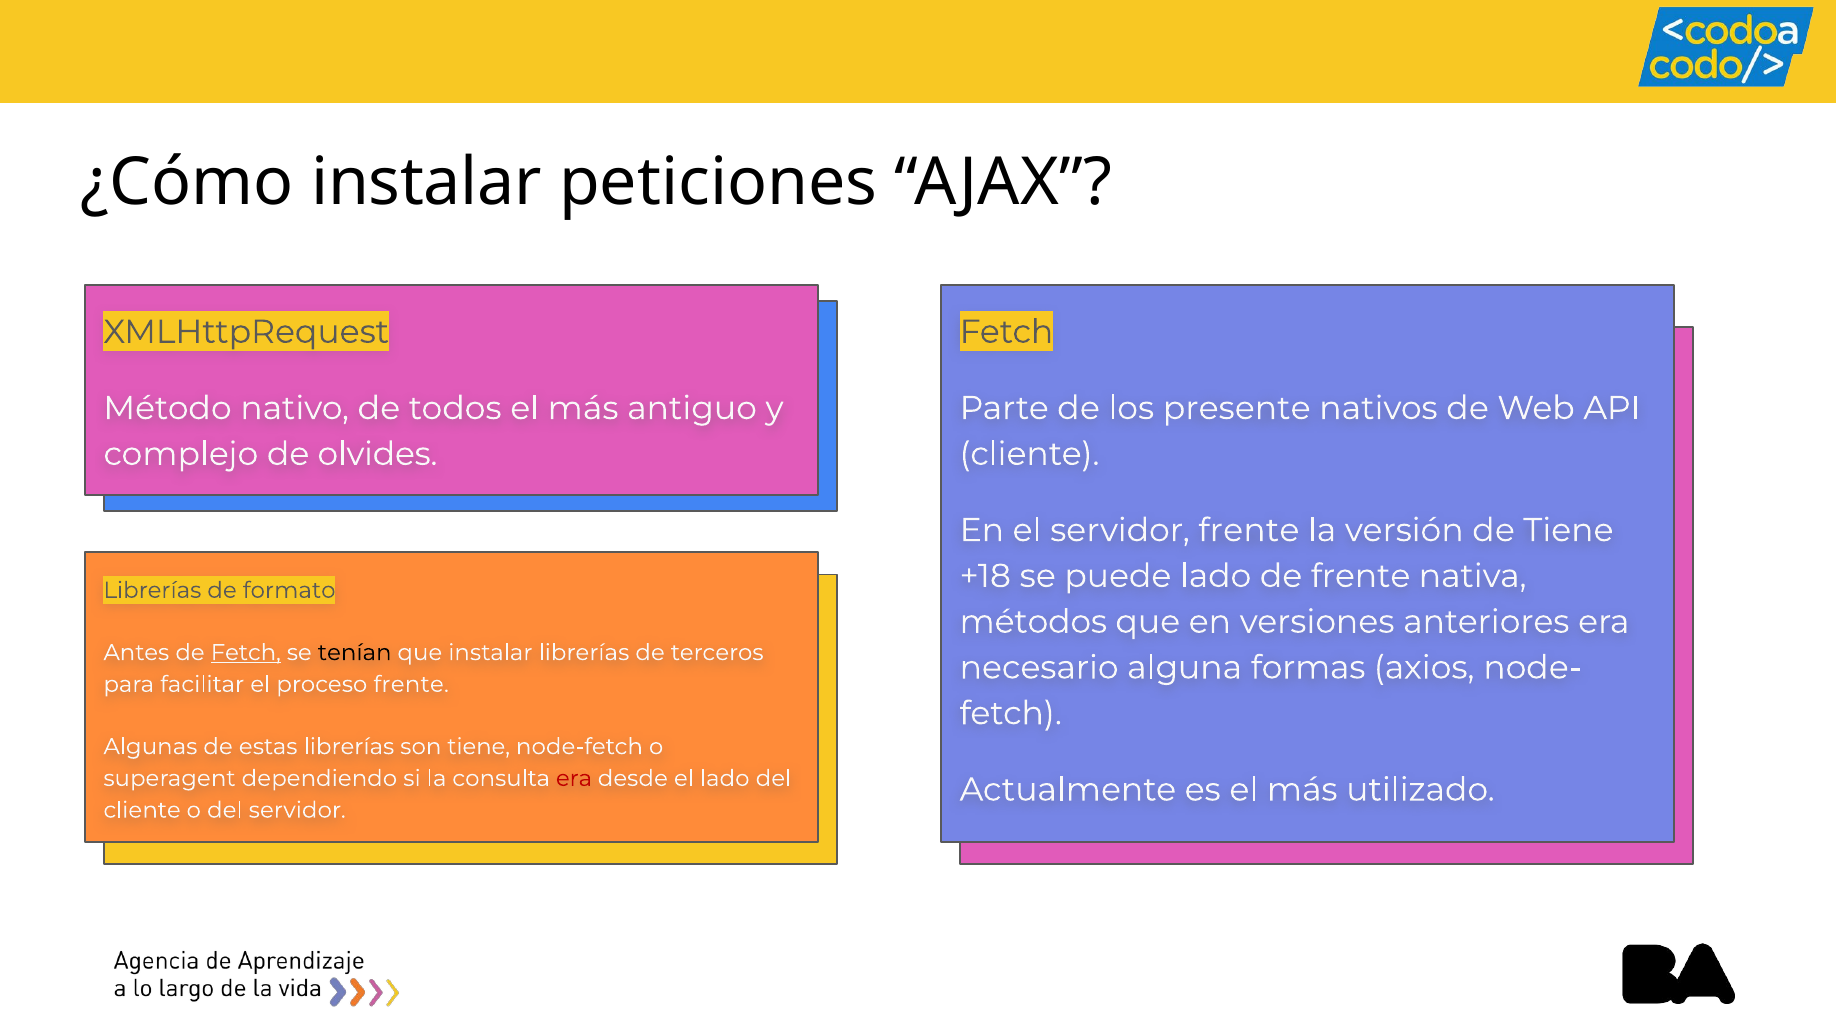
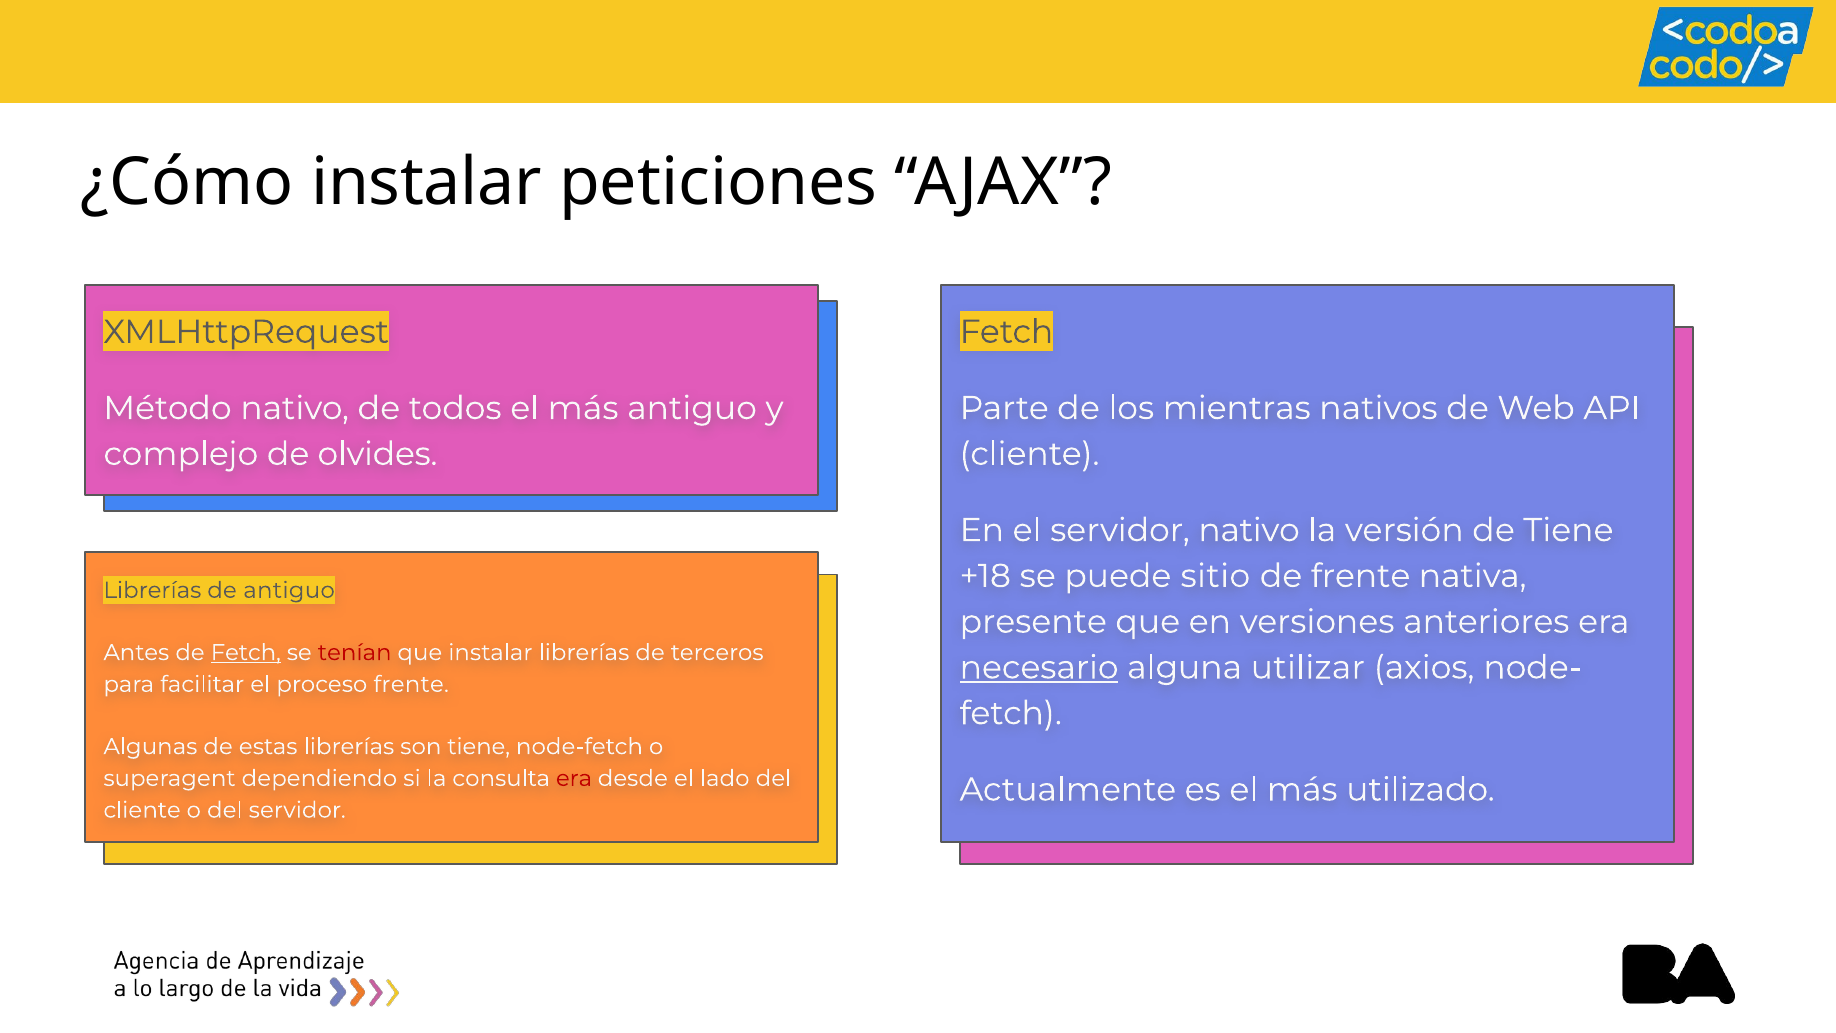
presente: presente -> mientras (1237, 408)
servidor frente: frente -> nativo (1249, 530)
puede lado: lado -> sitio (1215, 576)
de formato: formato -> antiguo (289, 590)
métodos: métodos -> presente (1033, 622)
tenían colour: black -> red (355, 652)
necesario underline: none -> present (1039, 667)
formas: formas -> utilizar (1308, 667)
